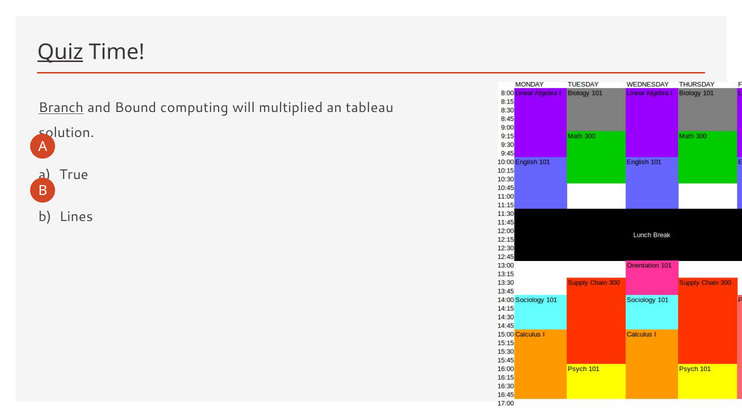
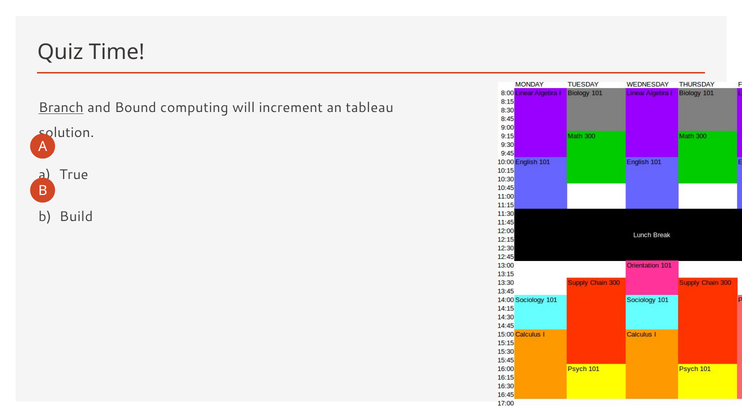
Quiz underline: present -> none (60, 52)
multiplied: multiplied -> increment (291, 108)
Lines: Lines -> Build (76, 217)
